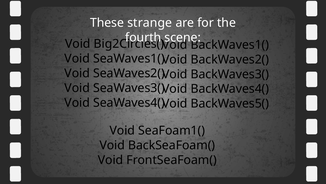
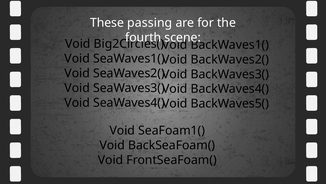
strange: strange -> passing (150, 23)
